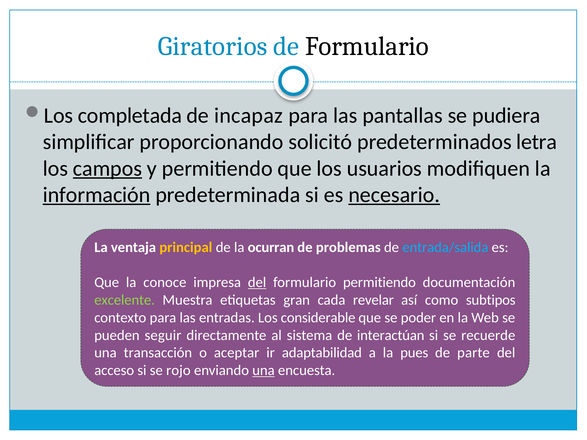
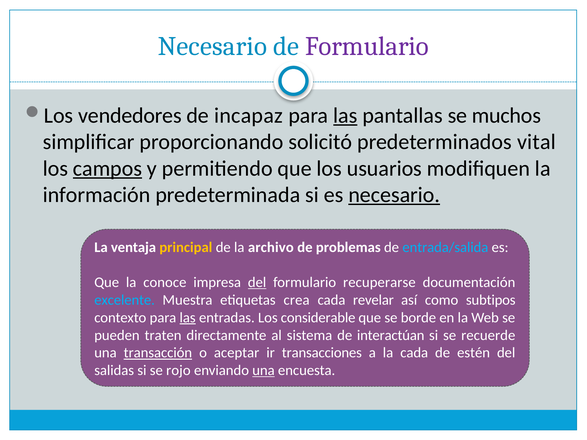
Giratorios: Giratorios -> Necesario (212, 46)
Formulario colour: black -> purple (367, 46)
completada: completada -> vendedores (130, 116)
las underline: none -> present (345, 116)
pudiera: pudiera -> muchos (506, 116)
letra: letra -> vital (536, 142)
información underline: present -> none (97, 195)
ocurran: ocurran -> archivo (271, 247)
formulario permitiendo: permitiendo -> recuperarse (379, 283)
excelente colour: light green -> light blue (125, 300)
gran: gran -> crea (297, 300)
las underline: none -> present (188, 318)
poder: poder -> borde (418, 318)
seguir: seguir -> traten (163, 335)
transacción underline: none -> present (158, 353)
adaptabilidad: adaptabilidad -> transacciones (322, 353)
la pues: pues -> cada (414, 353)
parte: parte -> estén (474, 353)
acceso: acceso -> salidas (114, 371)
